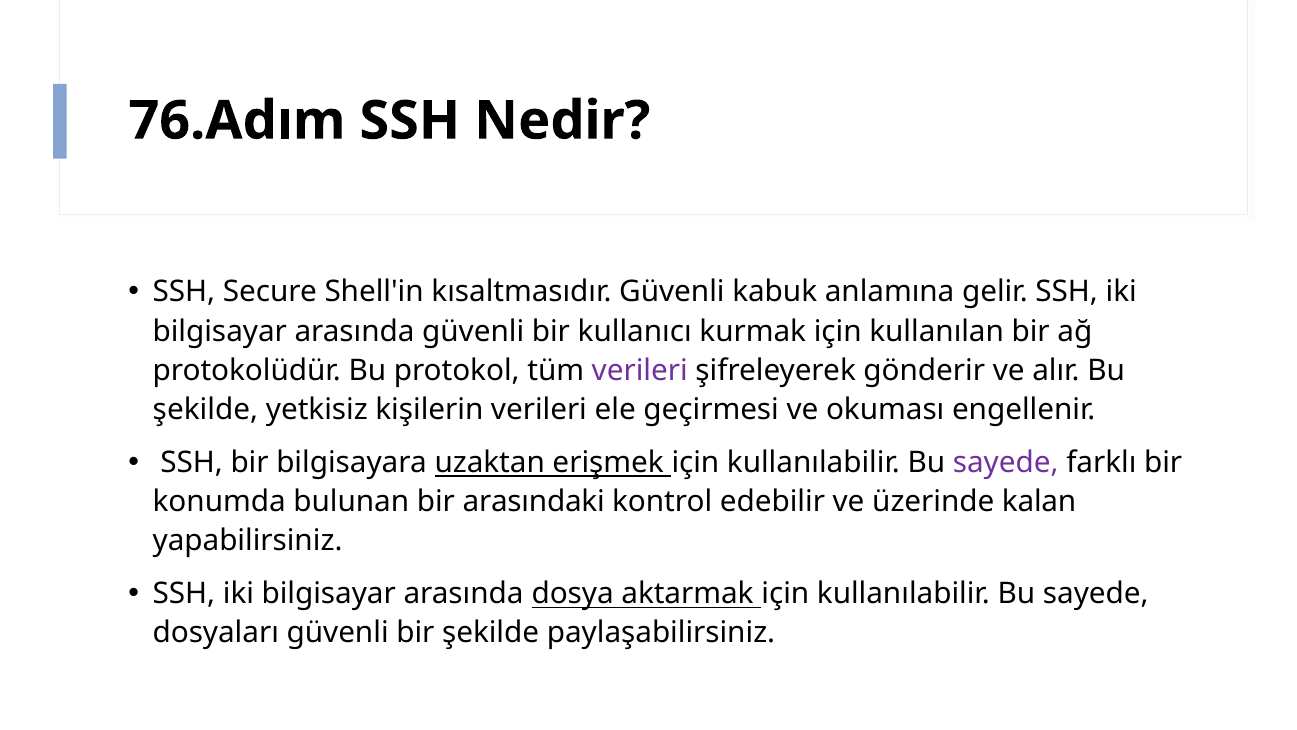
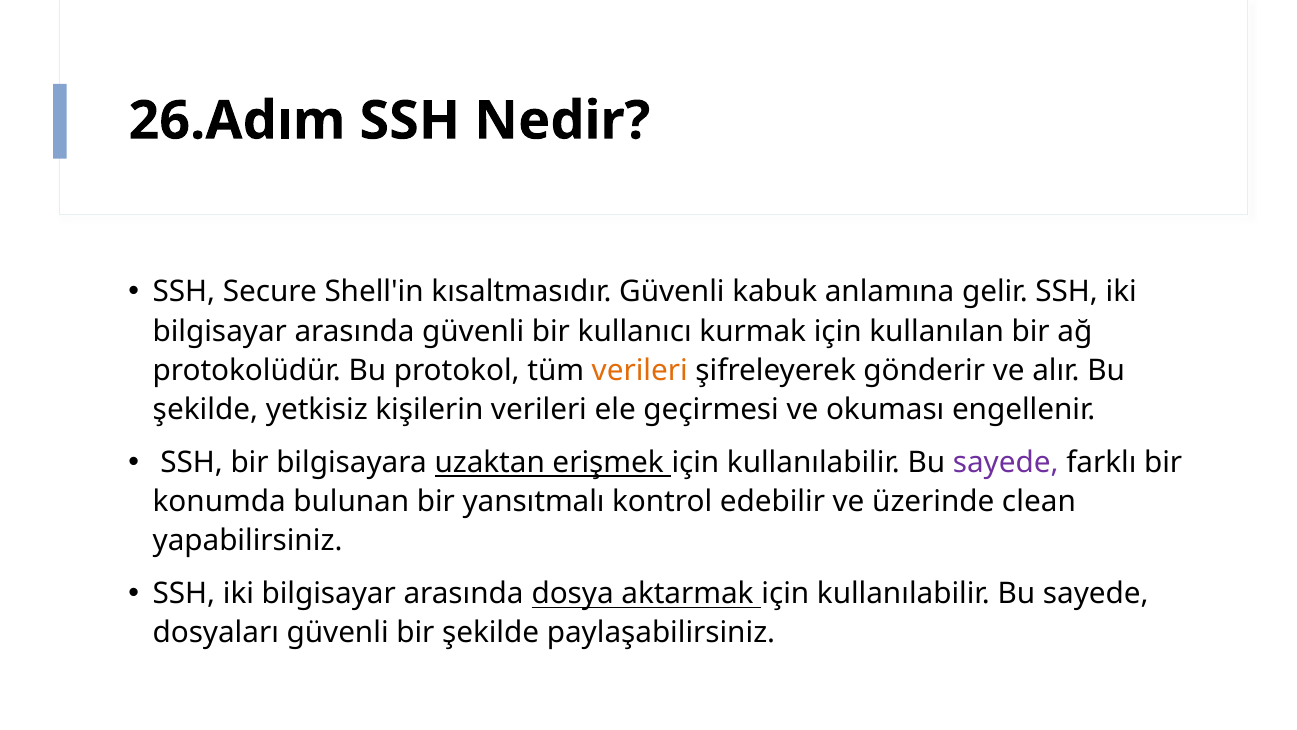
76.Adım: 76.Adım -> 26.Adım (237, 121)
verileri colour: purple -> orange (640, 370)
arasındaki: arasındaki -> yansıtmalı (534, 502)
kalan: kalan -> clean (1039, 502)
